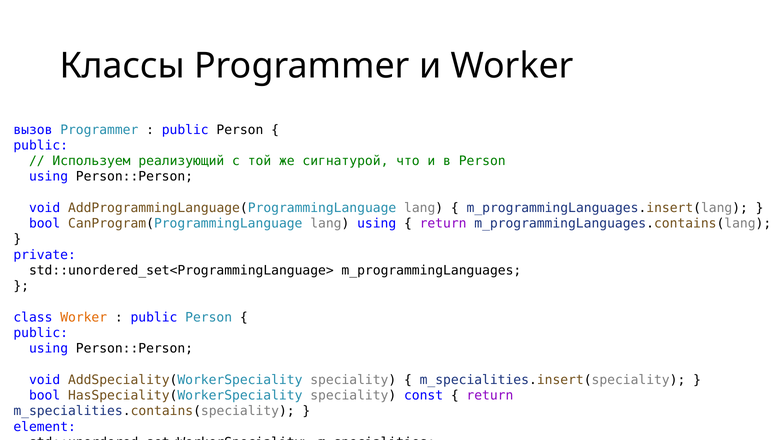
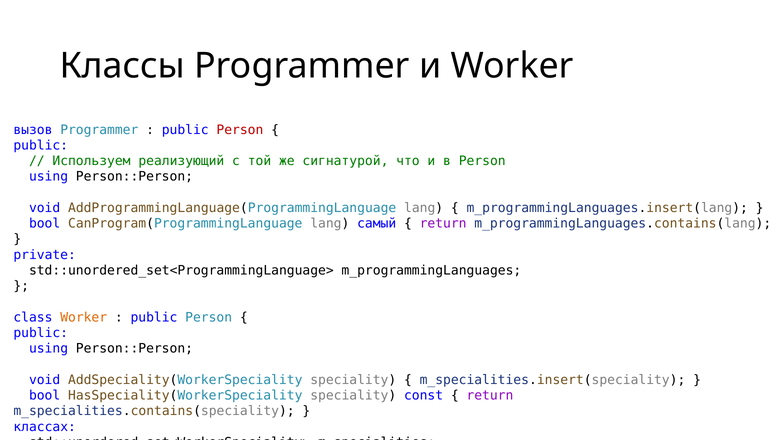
Person colour: black -> red (240, 130)
lang using: using -> самый (377, 223)
element: element -> классах (45, 426)
